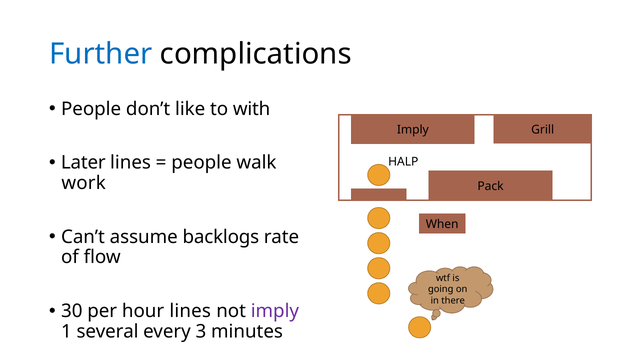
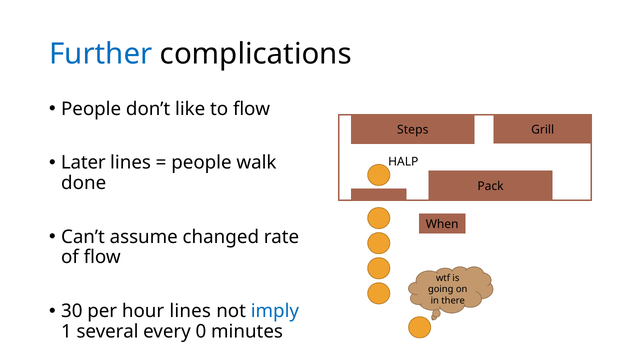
to with: with -> flow (252, 109)
Imply: Imply -> Steps (413, 130)
work: work -> done (84, 183)
backlogs: backlogs -> changed (221, 237)
imply colour: purple -> blue (275, 311)
3: 3 -> 0 (201, 331)
